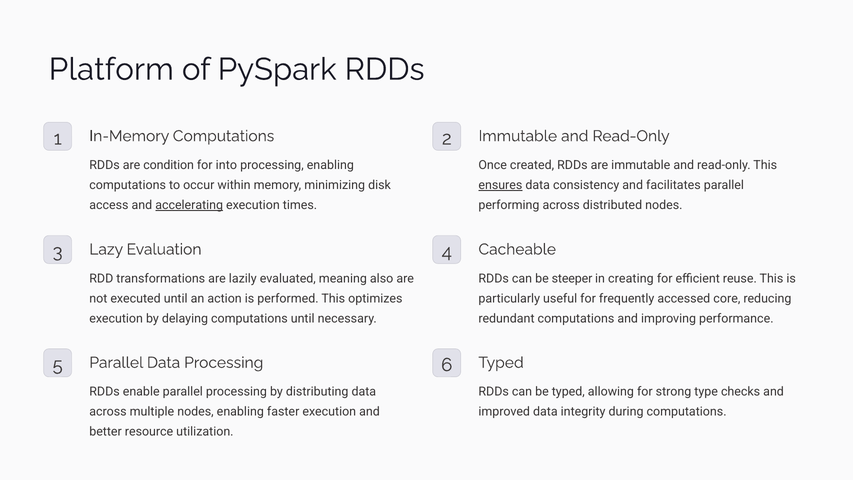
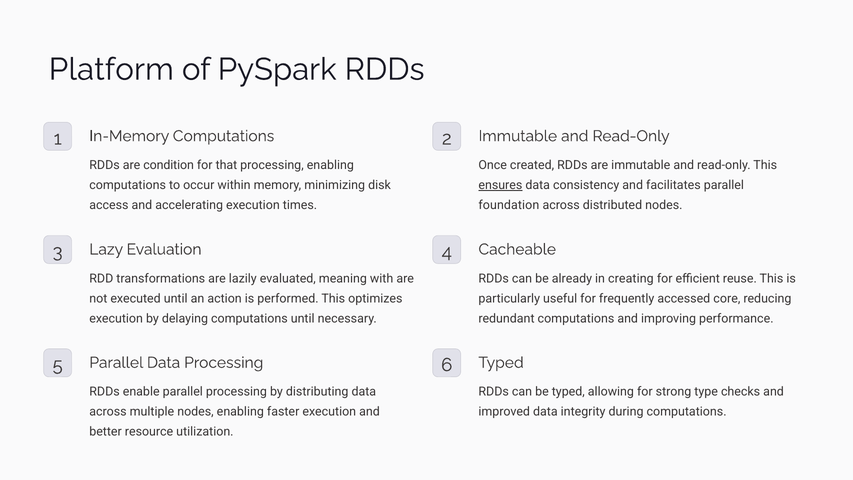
into: into -> that (226, 165)
accelerating underline: present -> none (189, 205)
performing: performing -> foundation (509, 205)
also: also -> with (382, 278)
steeper: steeper -> already (572, 278)
